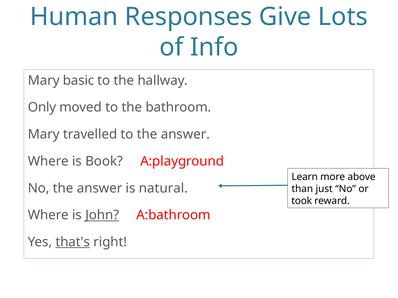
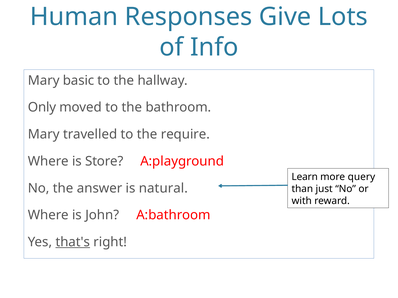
to the answer: answer -> require (185, 134)
Book: Book -> Store (104, 161)
above: above -> query (361, 177)
took: took -> with (302, 201)
John underline: present -> none (102, 215)
